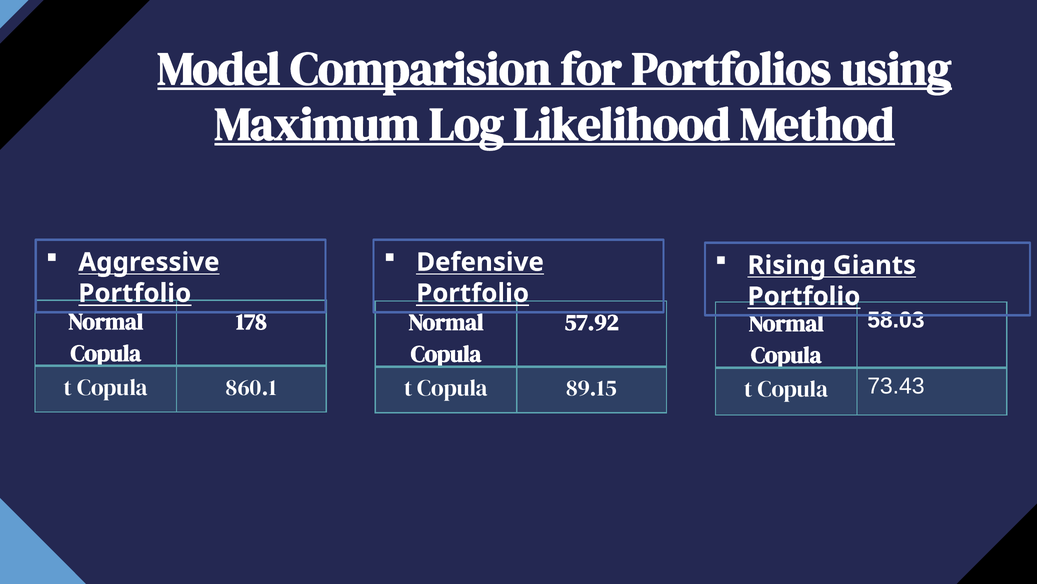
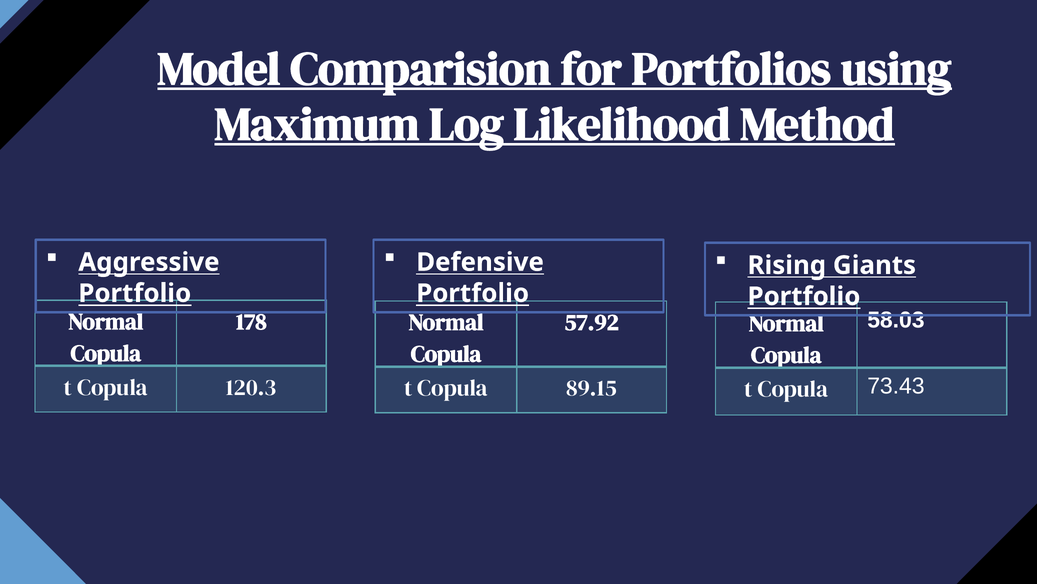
860.1: 860.1 -> 120.3 (251, 387)
